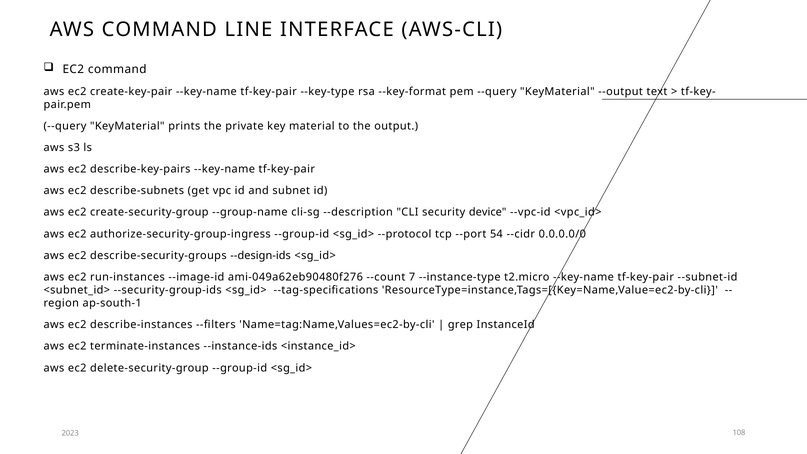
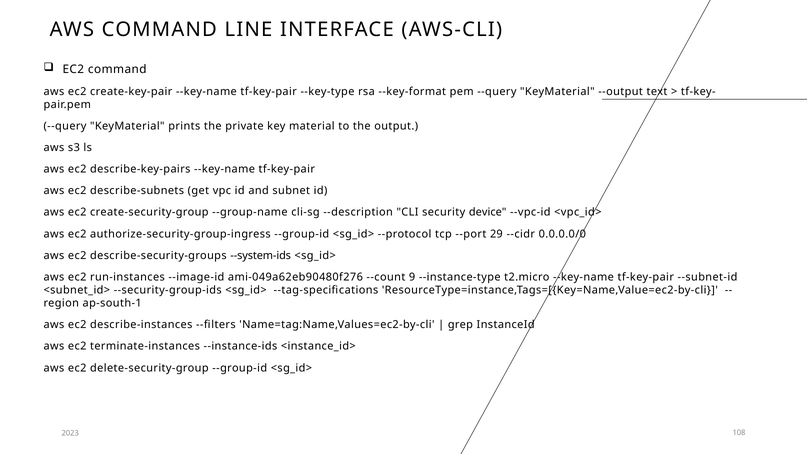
54: 54 -> 29 (496, 234)
--design-ids: --design-ids -> --system-ids (261, 255)
7: 7 -> 9 (412, 277)
